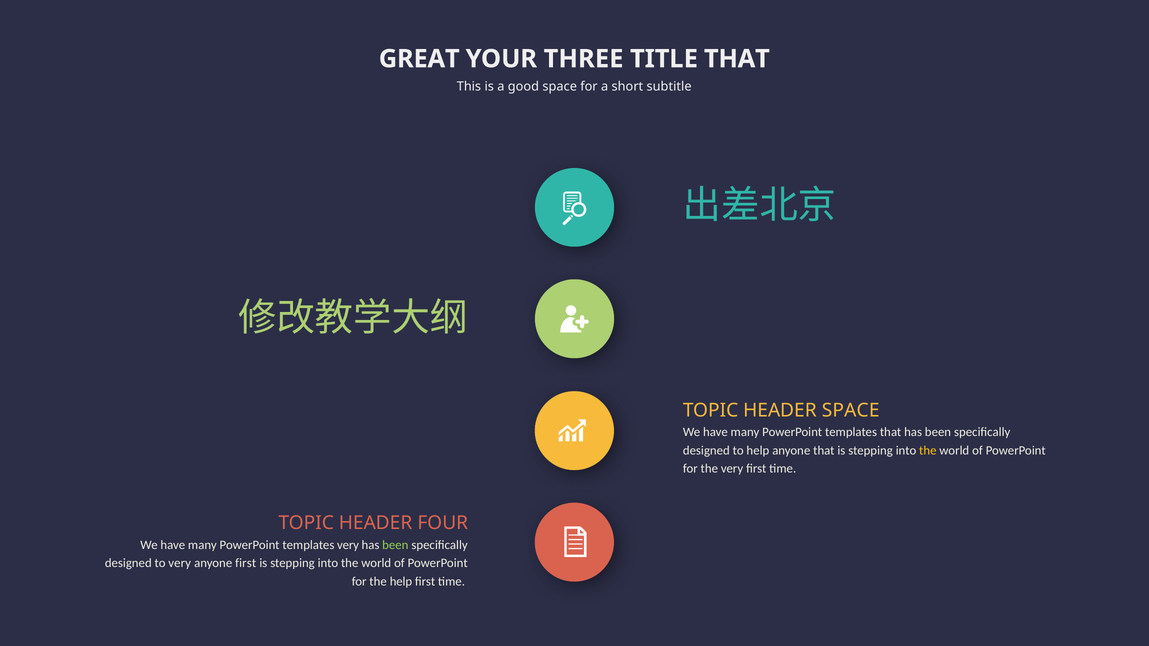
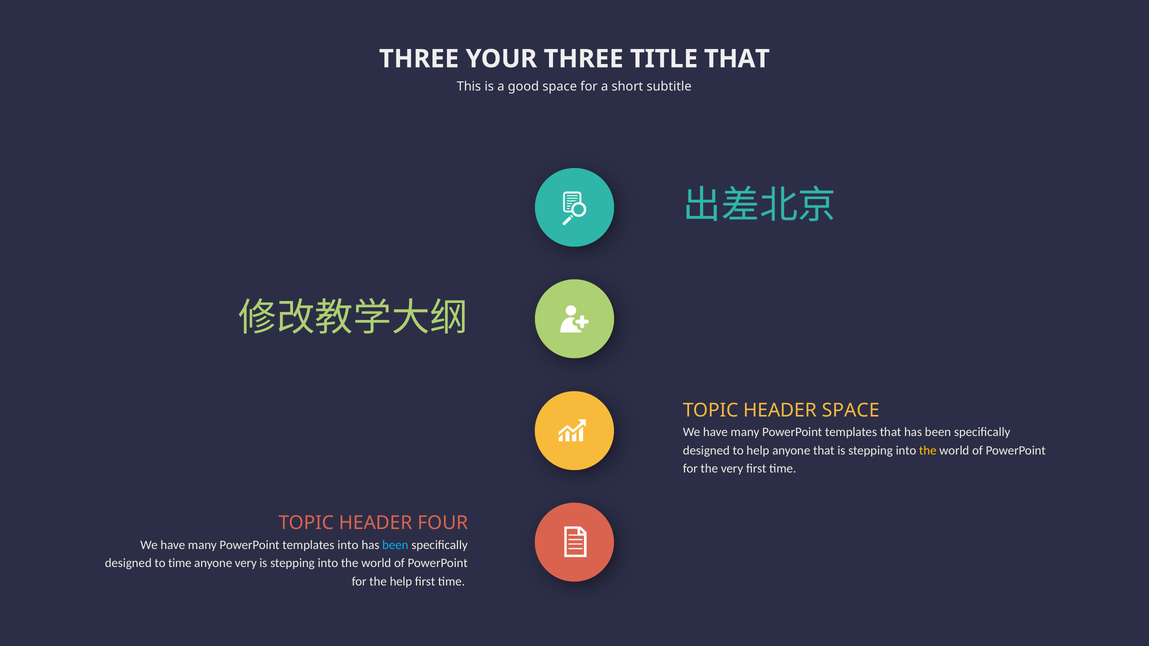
GREAT: GREAT -> THREE (419, 59)
templates very: very -> into (348, 545)
been colour: light green -> light blue (395, 545)
to very: very -> time (180, 563)
anyone first: first -> very (246, 563)
